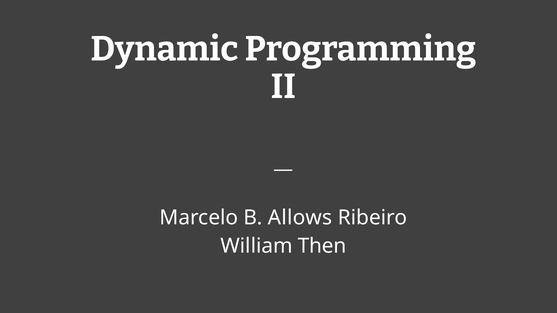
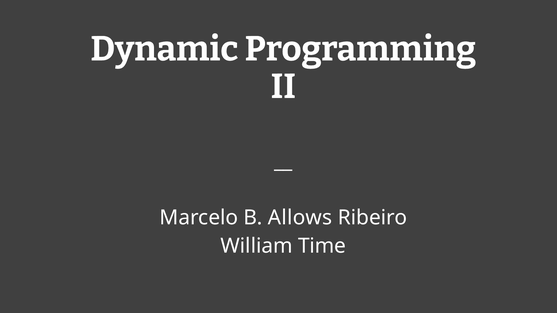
Then: Then -> Time (322, 246)
